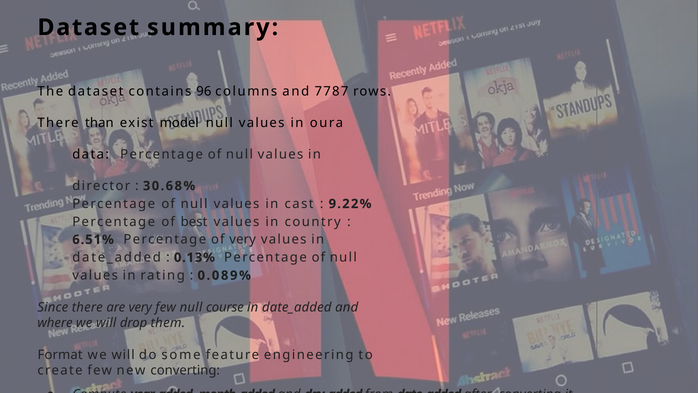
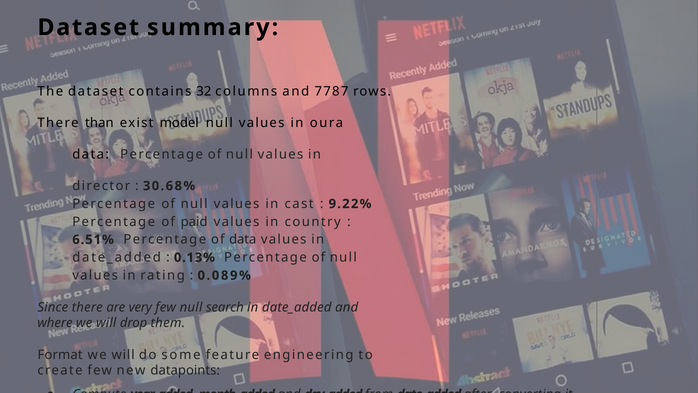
96: 96 -> 32 (204, 92)
best: best -> paid (194, 222)
of very: very -> data (243, 239)
course: course -> search (225, 307)
new converting: converting -> datapoints (185, 370)
